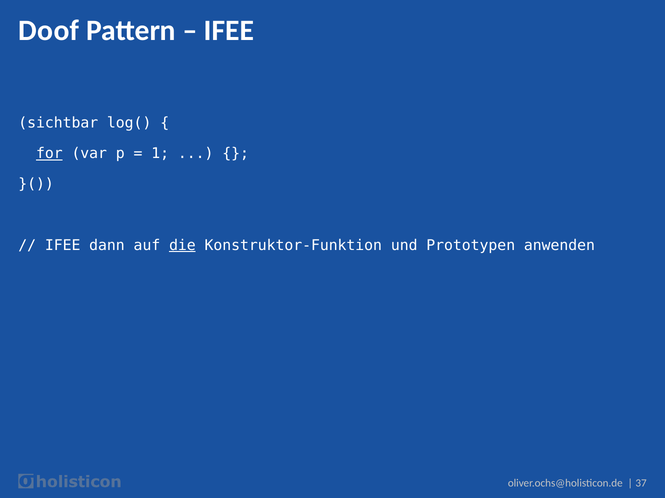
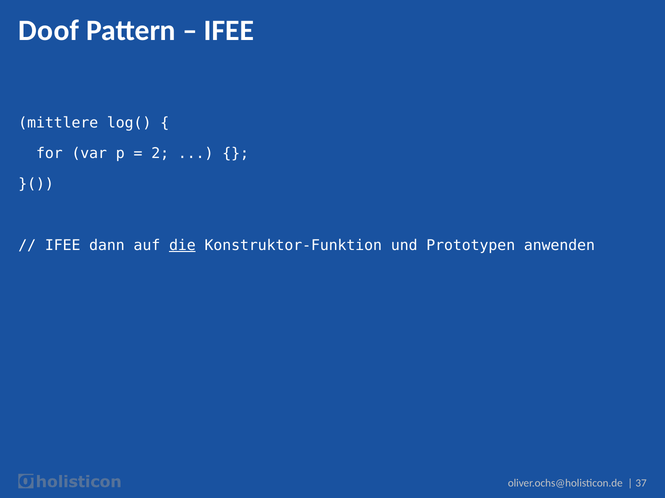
sichtbar: sichtbar -> mittlere (58, 123)
for underline: present -> none (49, 154)
1: 1 -> 2 (160, 154)
